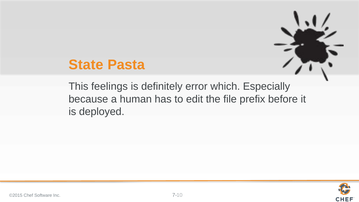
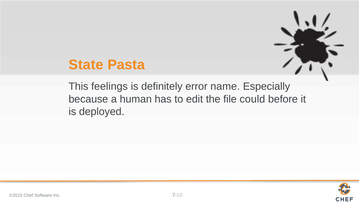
which: which -> name (225, 86)
prefix: prefix -> could (252, 99)
